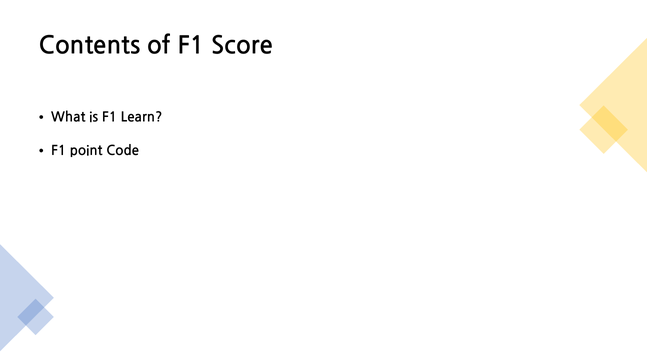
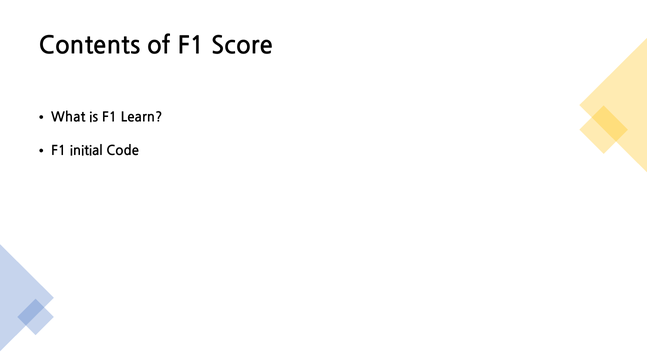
point: point -> initial (86, 151)
